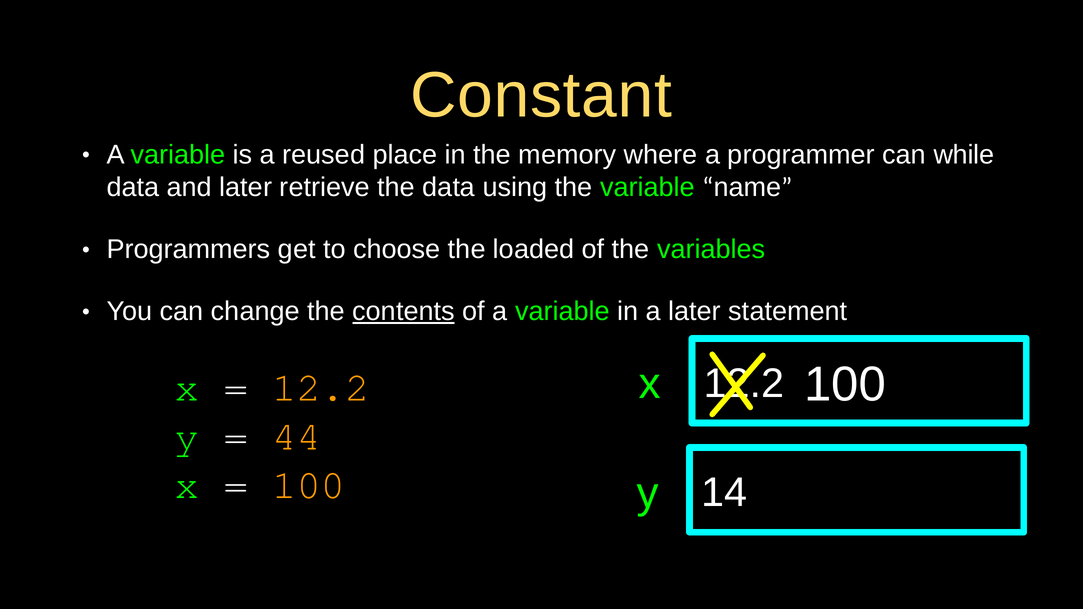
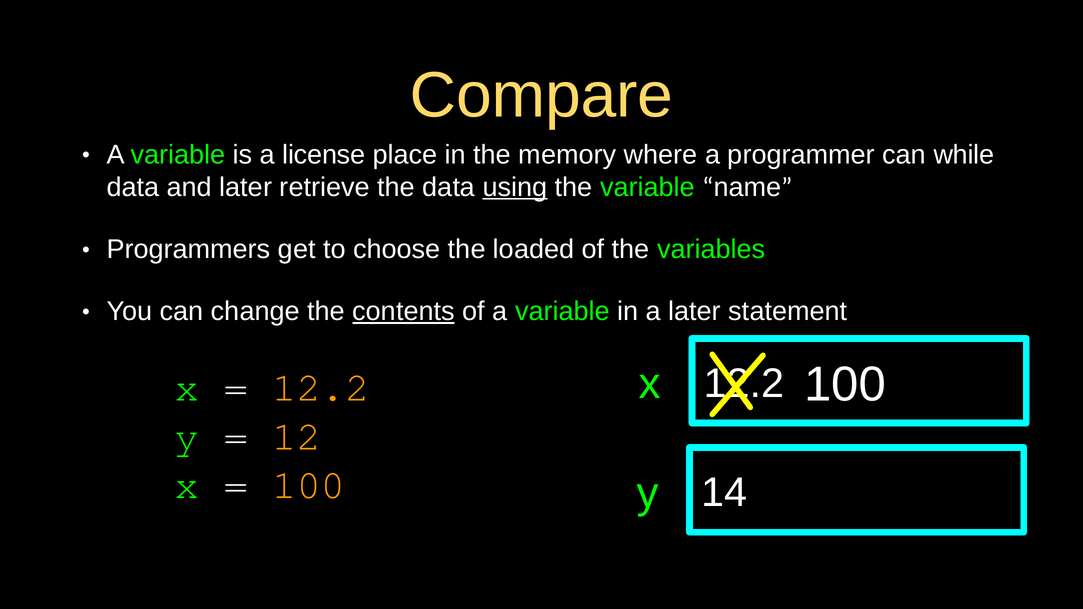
Constant: Constant -> Compare (542, 96)
reused: reused -> license (324, 155)
using underline: none -> present (515, 187)
44: 44 -> 12 (297, 436)
